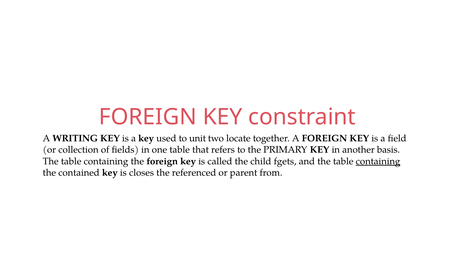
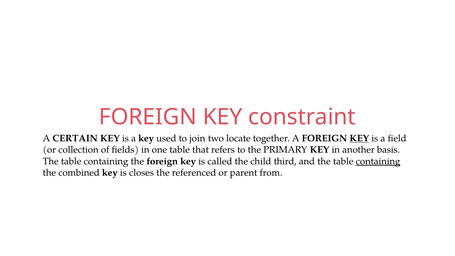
WRITING: WRITING -> CERTAIN (75, 138)
unit: unit -> join (197, 138)
KEY underline: none -> present (359, 138)
fgets: fgets -> third (285, 161)
contained: contained -> combined (79, 173)
